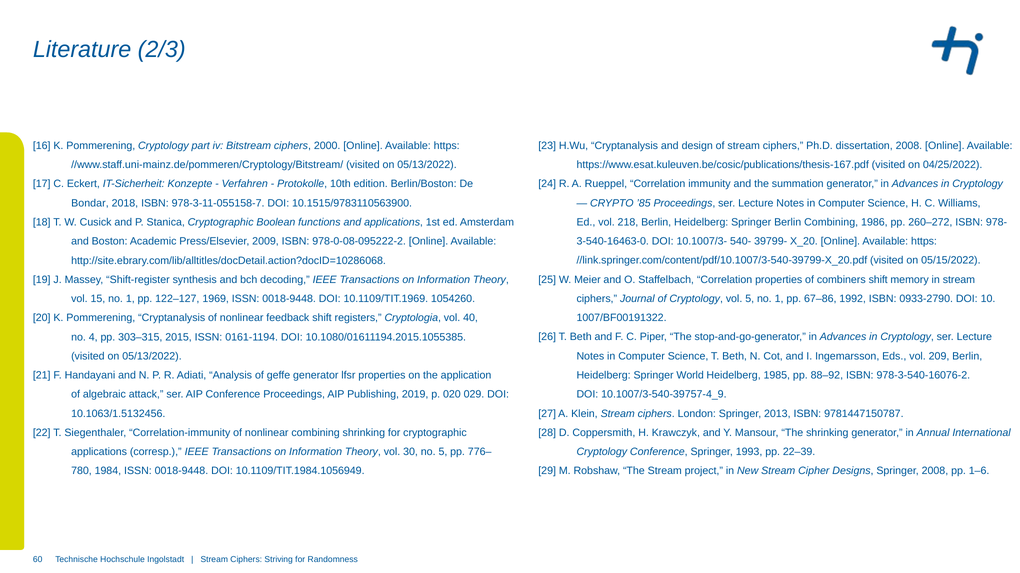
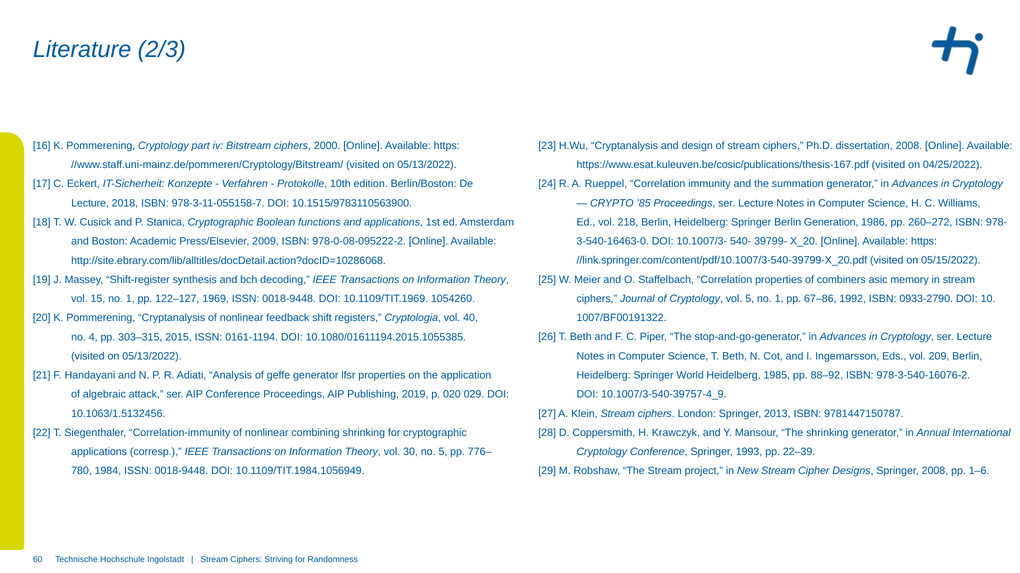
Bondar: Bondar -> Lecture (90, 203)
Berlin Combining: Combining -> Generation (831, 222)
combiners shift: shift -> asic (878, 280)
